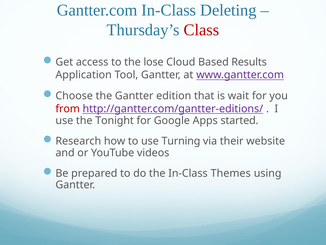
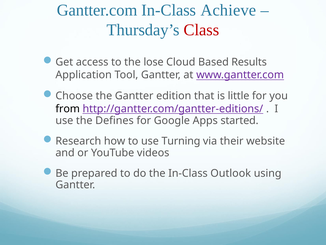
Deleting: Deleting -> Achieve (228, 10)
wait: wait -> little (239, 96)
from colour: red -> black (68, 108)
Tonight: Tonight -> Defines (114, 120)
Themes: Themes -> Outlook (231, 173)
